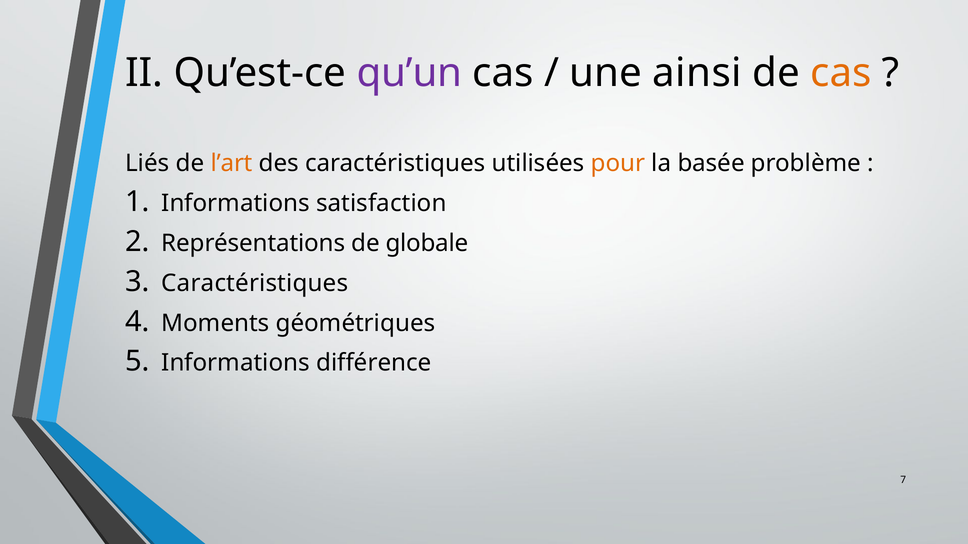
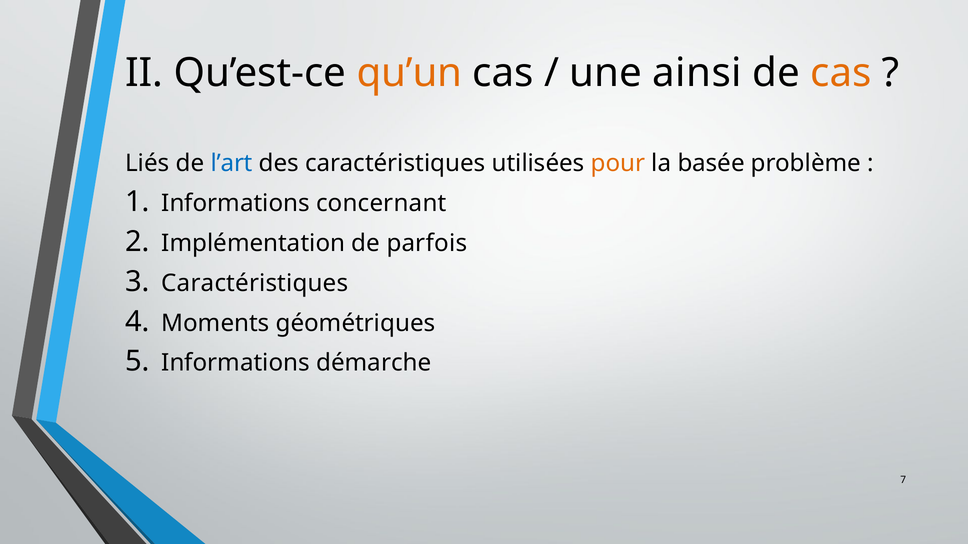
qu’un colour: purple -> orange (409, 73)
l’art colour: orange -> blue (232, 164)
satisfaction: satisfaction -> concernant (381, 204)
Représentations: Représentations -> Implémentation (253, 243)
globale: globale -> parfois (427, 243)
différence: différence -> démarche (374, 363)
